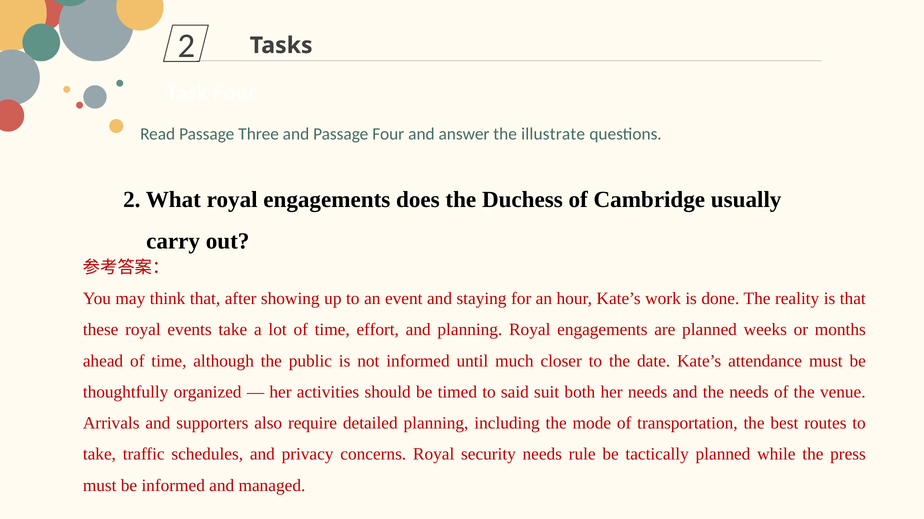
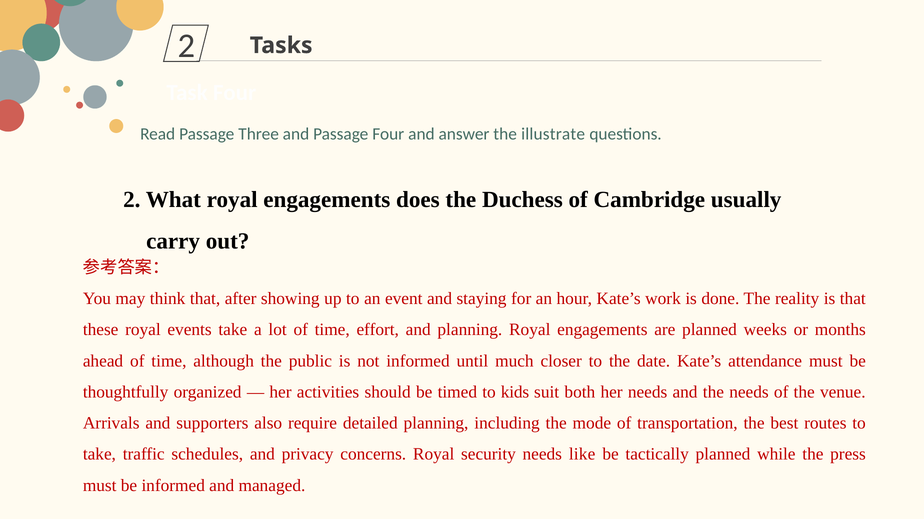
said: said -> kids (515, 393)
rule: rule -> like (582, 455)
